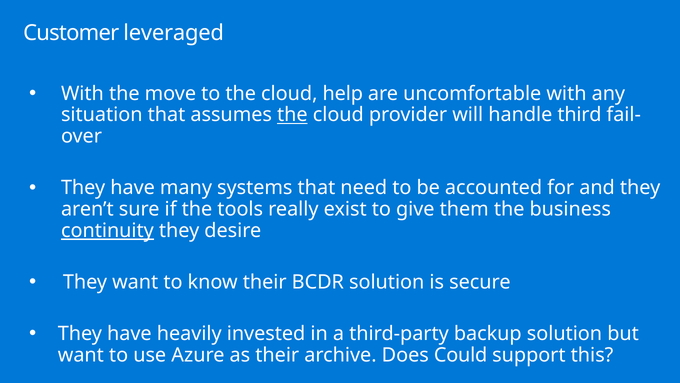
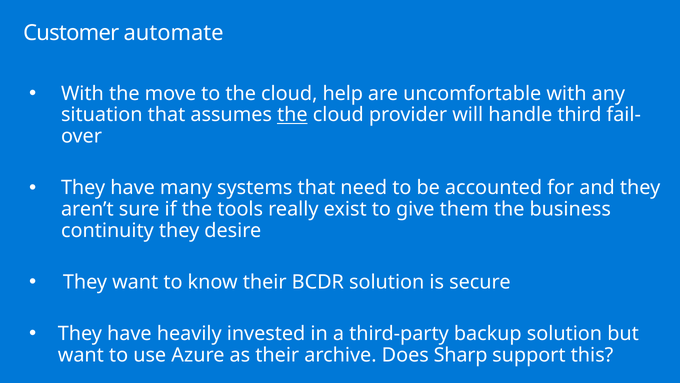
leveraged: leveraged -> automate (174, 33)
continuity underline: present -> none (107, 230)
Could: Could -> Sharp (461, 355)
